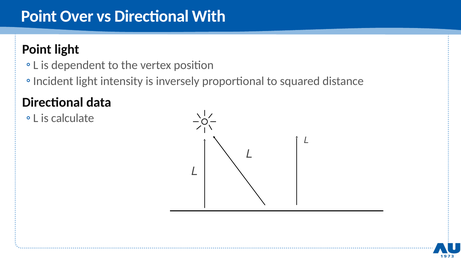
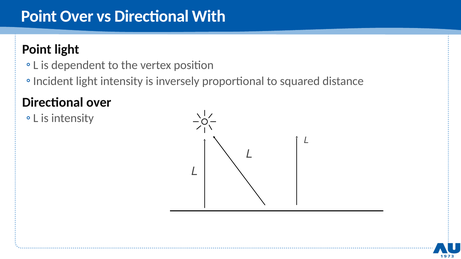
Directional data: data -> over (99, 103)
is calculate: calculate -> intensity (73, 118)
